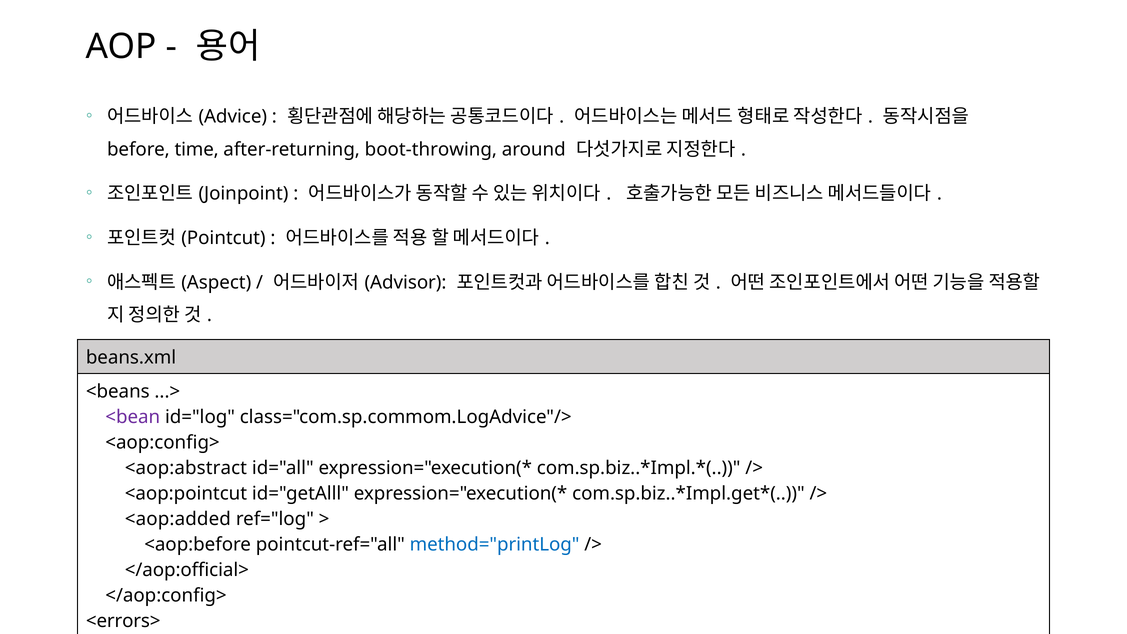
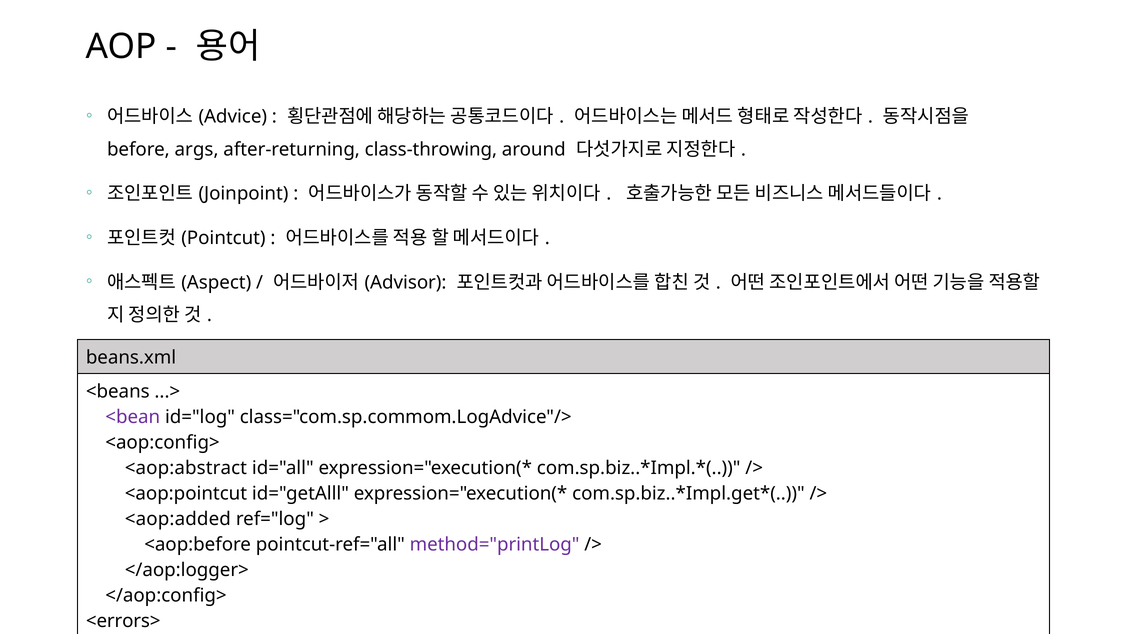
time: time -> args (197, 149)
boot-throwing: boot-throwing -> class-throwing (431, 149)
method="printLog colour: blue -> purple (495, 545)
</aop:official>: </aop:official> -> </aop:logger> (187, 570)
